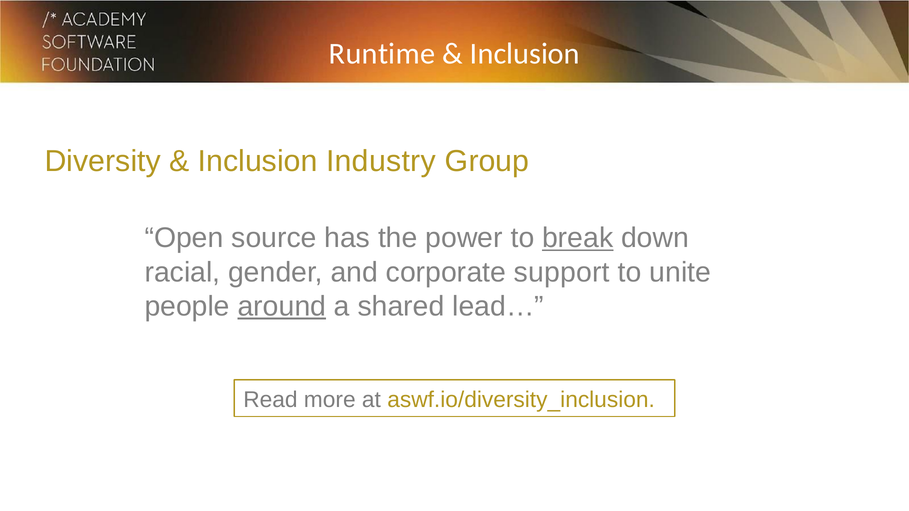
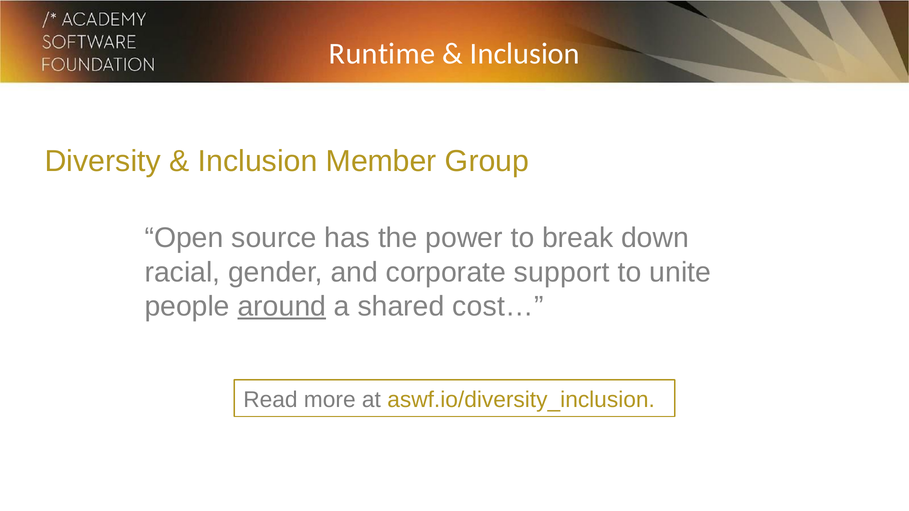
Industry: Industry -> Member (381, 161)
break underline: present -> none (578, 238)
lead…: lead… -> cost… (498, 306)
